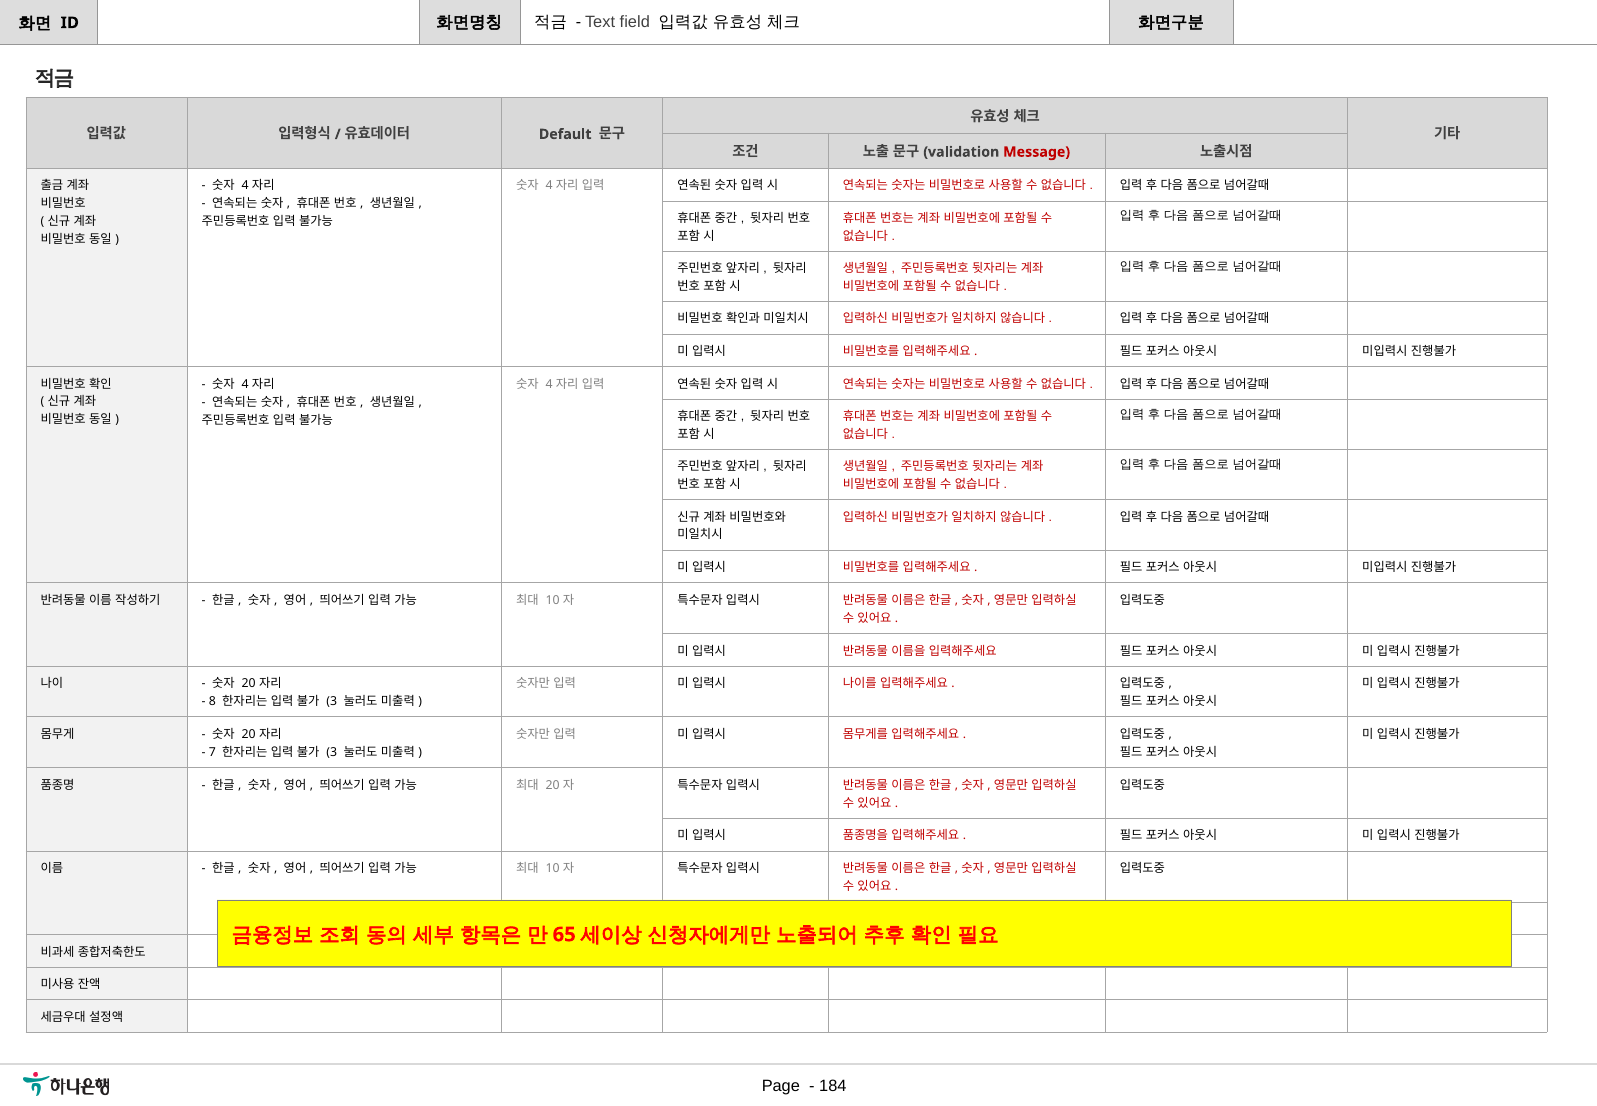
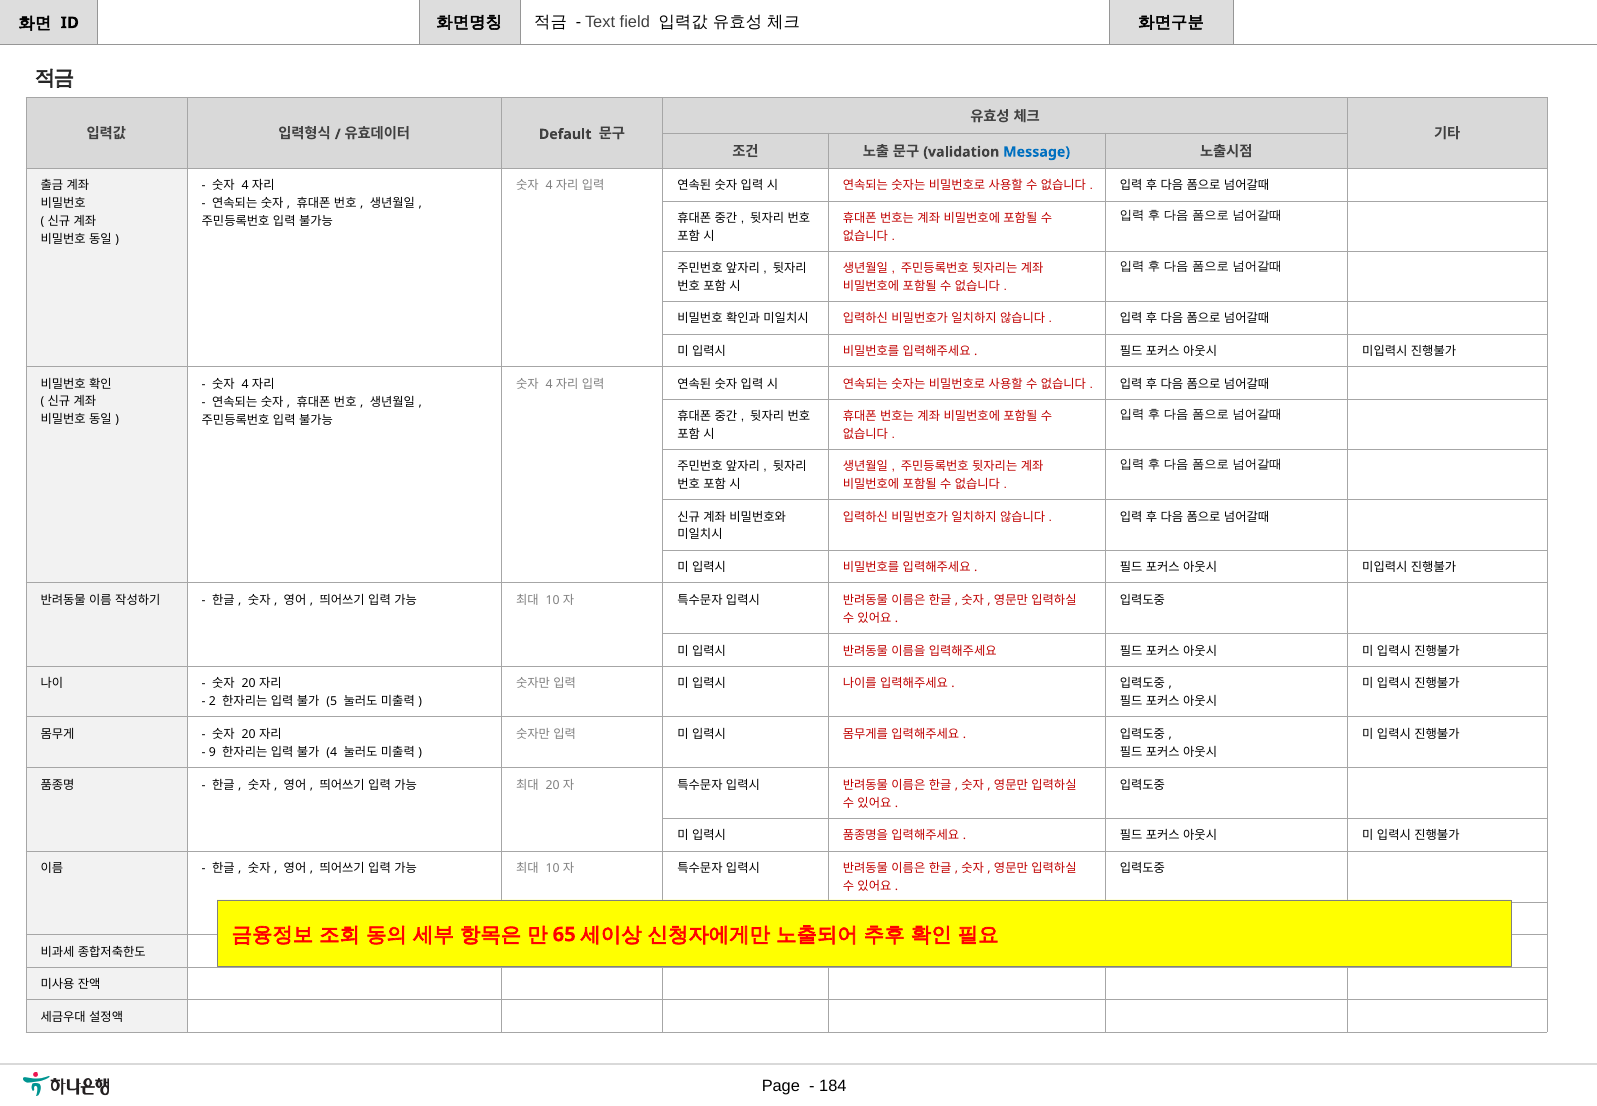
Message colour: red -> blue (1037, 152)
8: 8 -> 2 (212, 701)
3: 3 -> 5 (332, 701)
7: 7 -> 9 (212, 752)
3: 3 -> 4 (332, 752)
